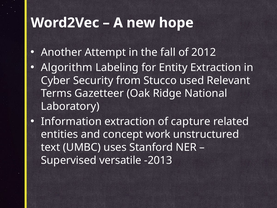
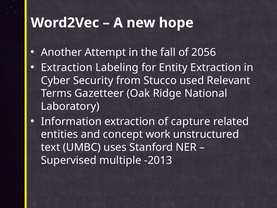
2012: 2012 -> 2056 (204, 52)
Algorithm: Algorithm -> Extraction (67, 67)
versatile: versatile -> multiple (120, 160)
